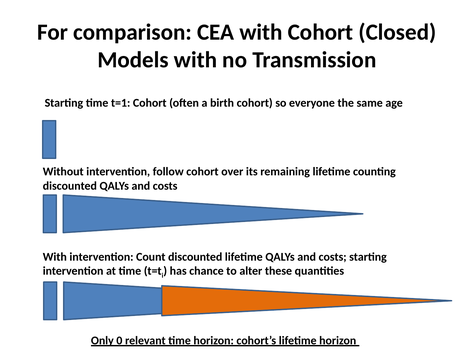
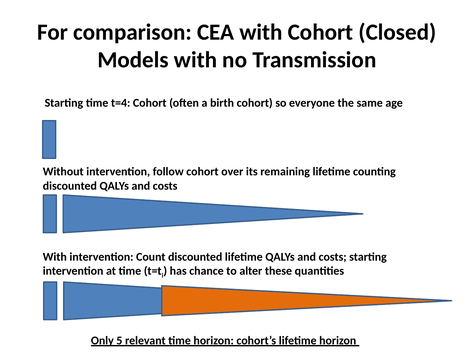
t=1: t=1 -> t=4 (121, 103)
0: 0 -> 5 (119, 340)
